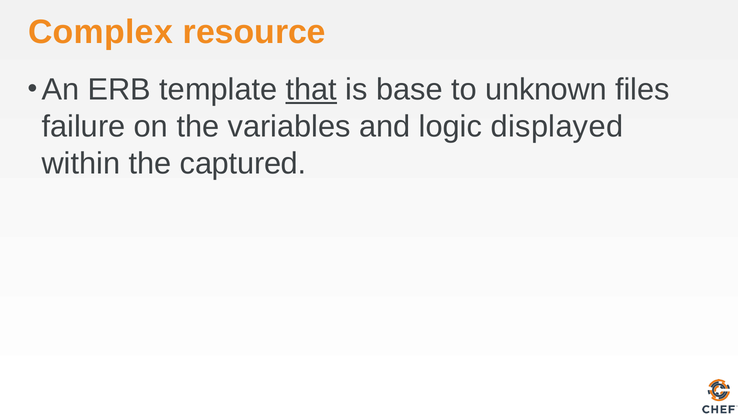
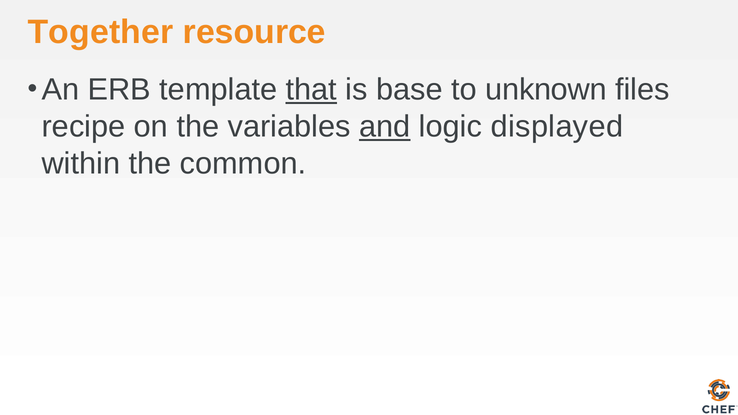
Complex: Complex -> Together (101, 32)
failure: failure -> recipe (84, 127)
and underline: none -> present (385, 127)
captured: captured -> common (243, 164)
